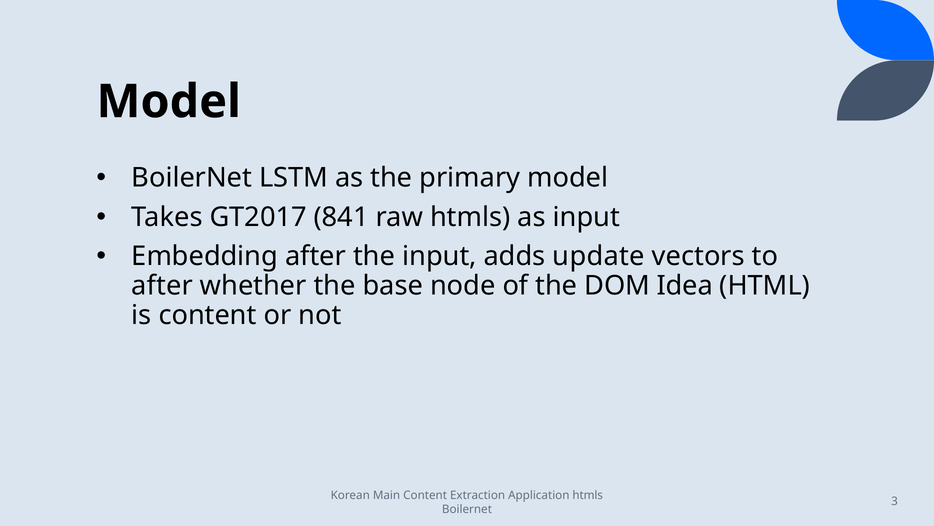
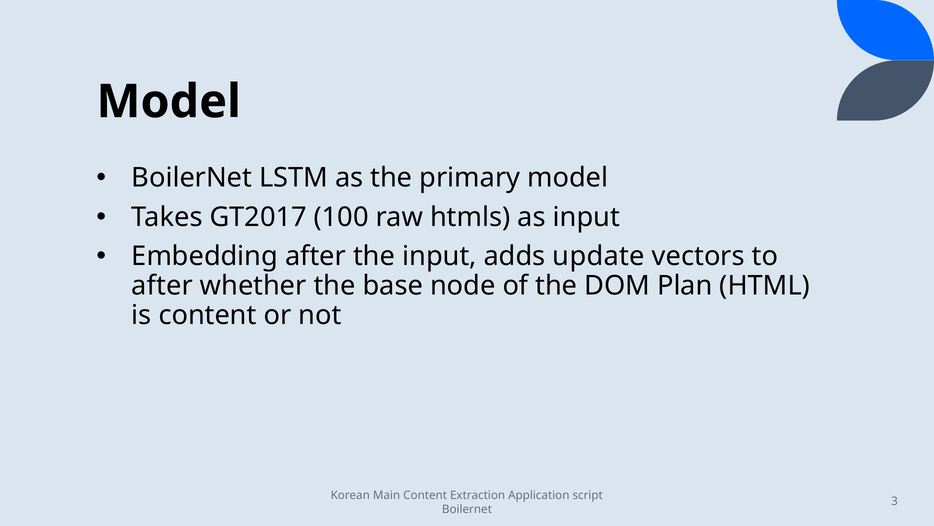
841: 841 -> 100 (341, 217)
Idea: Idea -> Plan (685, 286)
Application htmls: htmls -> script (588, 495)
